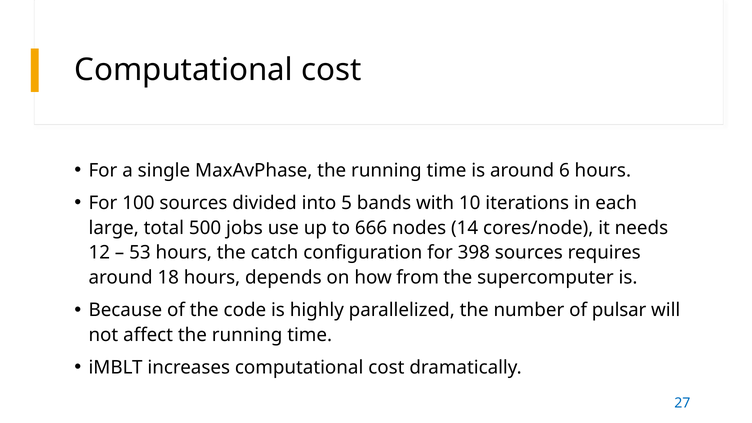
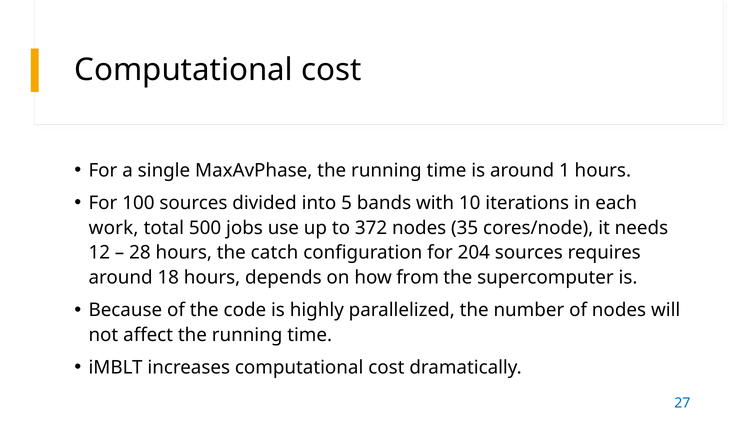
6: 6 -> 1 (564, 170)
large: large -> work (114, 228)
666: 666 -> 372 (371, 228)
14: 14 -> 35 (465, 228)
53: 53 -> 28 (140, 253)
398: 398 -> 204 (474, 253)
of pulsar: pulsar -> nodes (619, 310)
